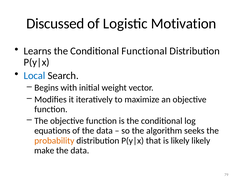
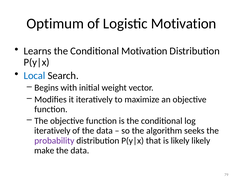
Discussed: Discussed -> Optimum (55, 24)
Conditional Functional: Functional -> Motivation (144, 51)
equations: equations -> iteratively (52, 130)
probability colour: orange -> purple (54, 140)
